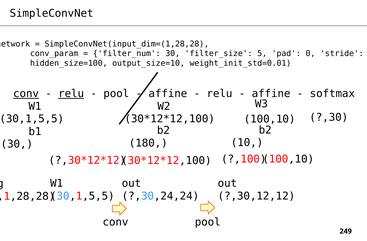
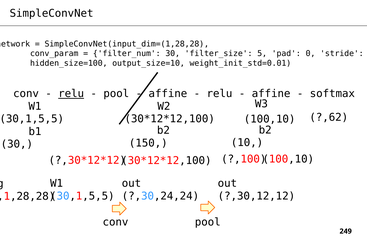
conv underline: present -> none (26, 94)
?,30: ?,30 -> ?,62 (329, 117)
180: 180 -> 150 (148, 143)
